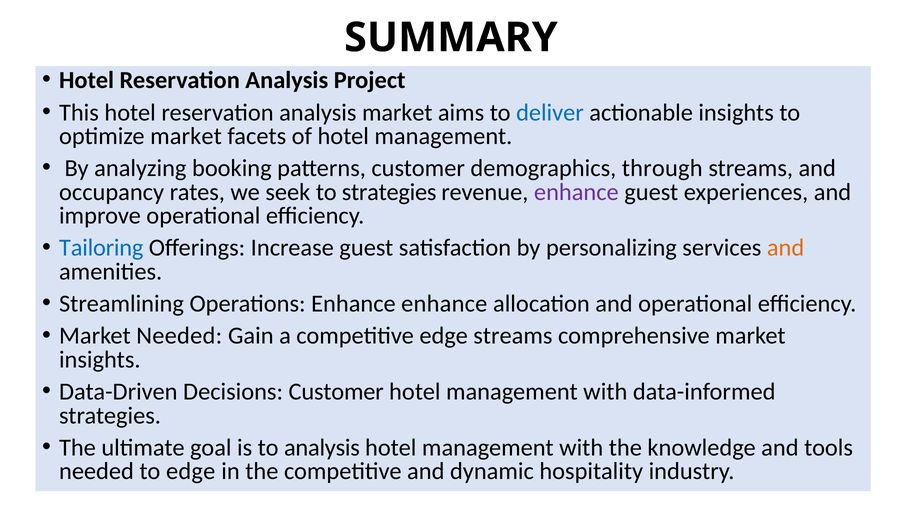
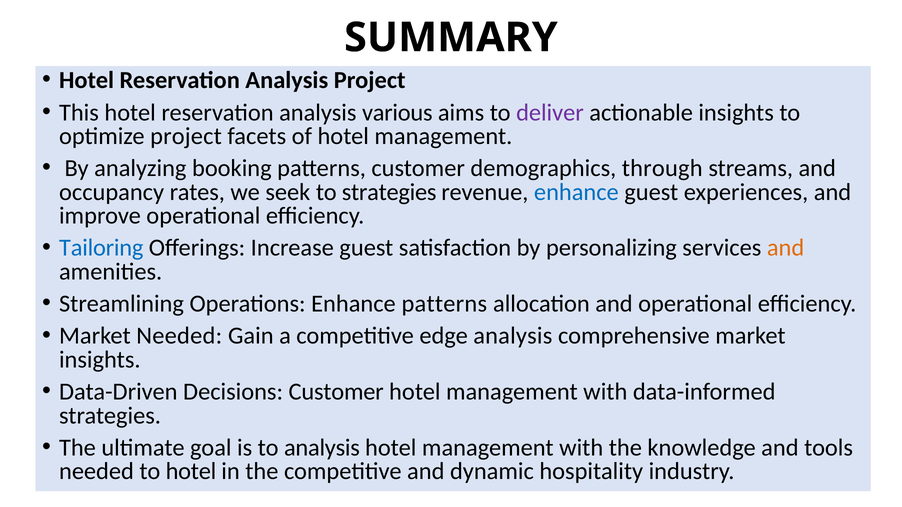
analysis market: market -> various (397, 113)
deliver colour: blue -> purple (550, 113)
optimize market: market -> project (186, 136)
enhance colour: purple -> blue (576, 192)
Enhance enhance: enhance -> patterns (444, 304)
edge streams: streams -> analysis (513, 336)
to edge: edge -> hotel (191, 472)
